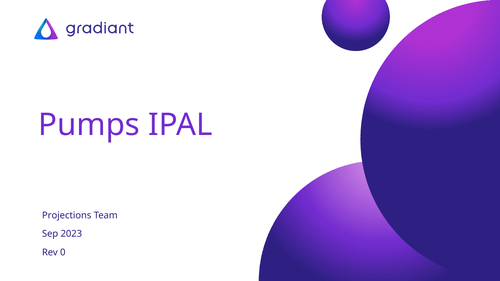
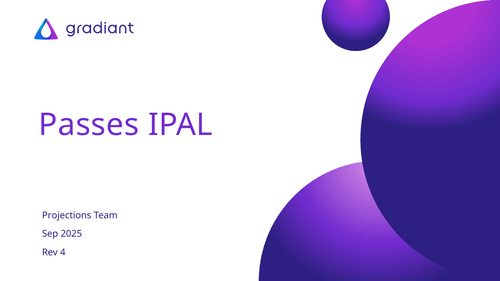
Pumps: Pumps -> Passes (89, 125)
2023: 2023 -> 2025 (71, 234)
0: 0 -> 4 (63, 253)
